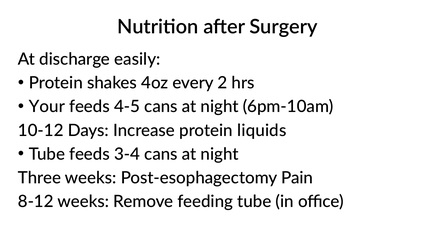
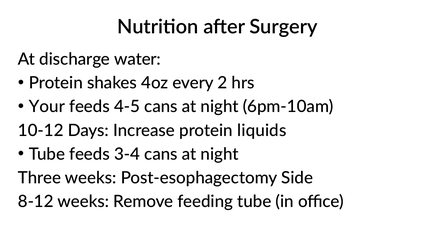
easily: easily -> water (137, 59)
Pain: Pain -> Side (297, 178)
